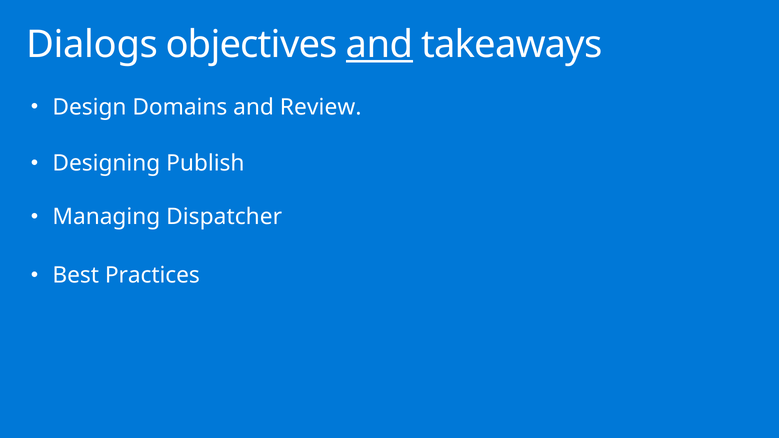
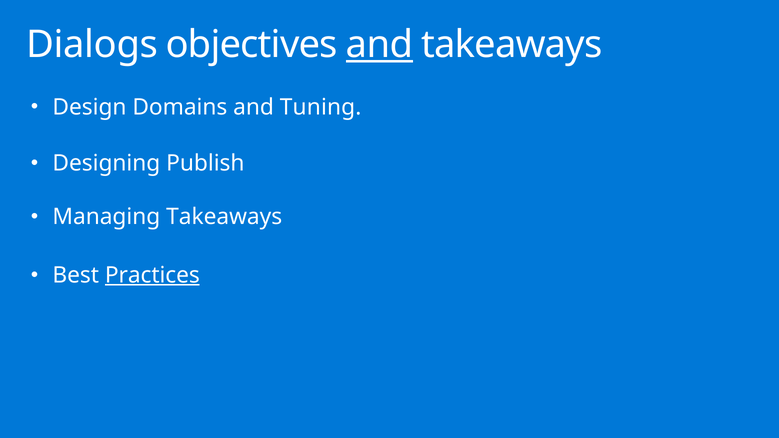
Review: Review -> Tuning (321, 107)
Managing Dispatcher: Dispatcher -> Takeaways (224, 217)
Practices underline: none -> present (152, 275)
